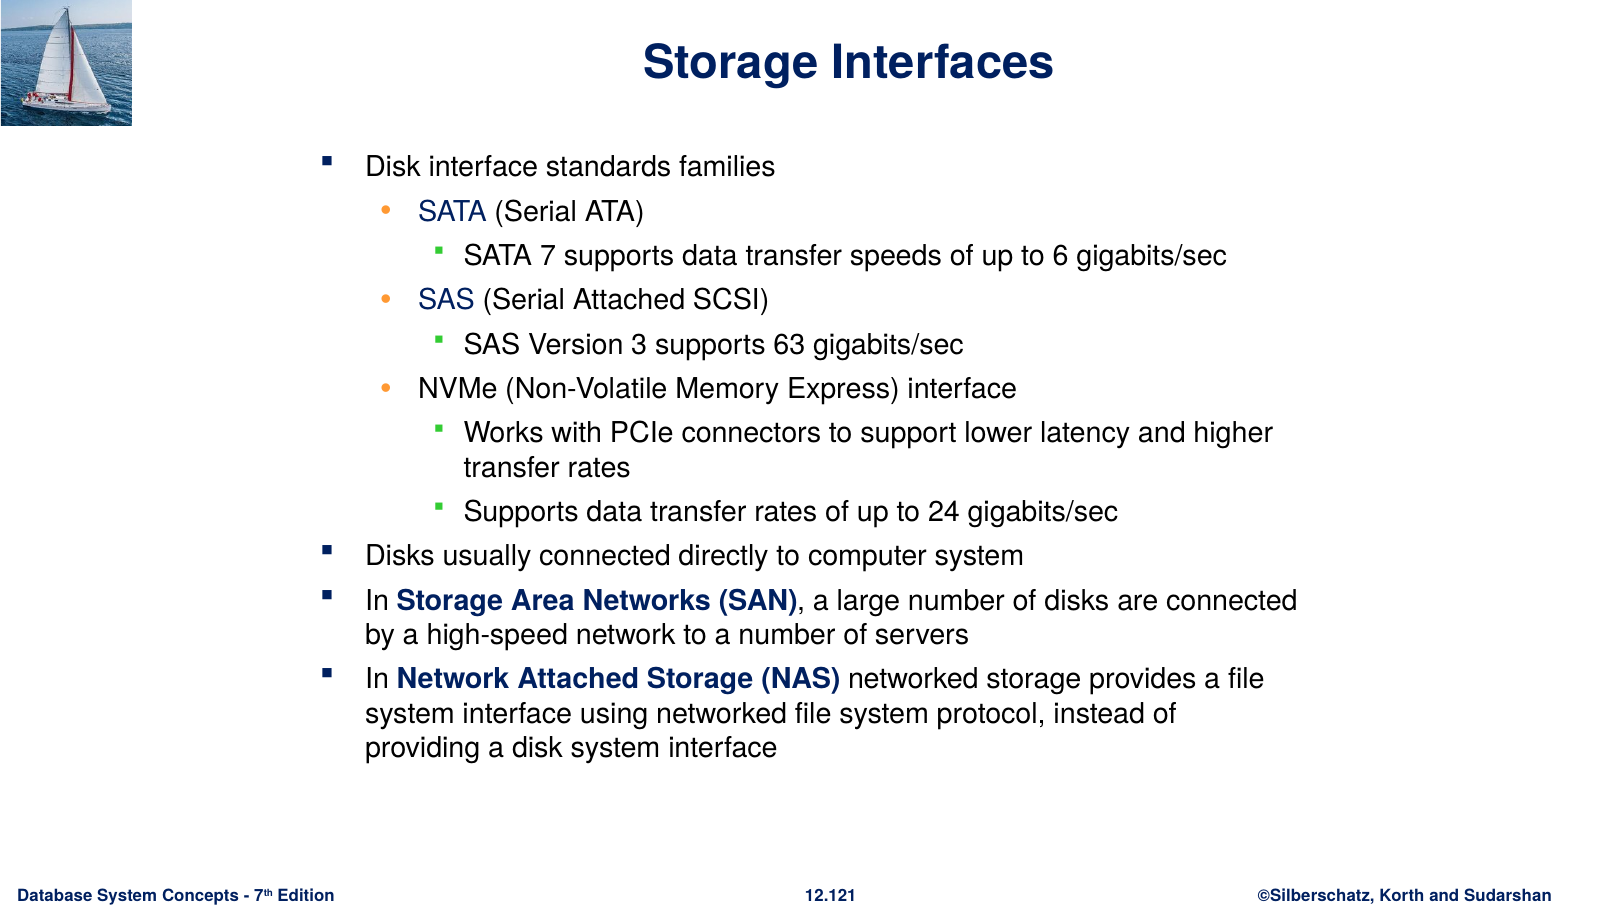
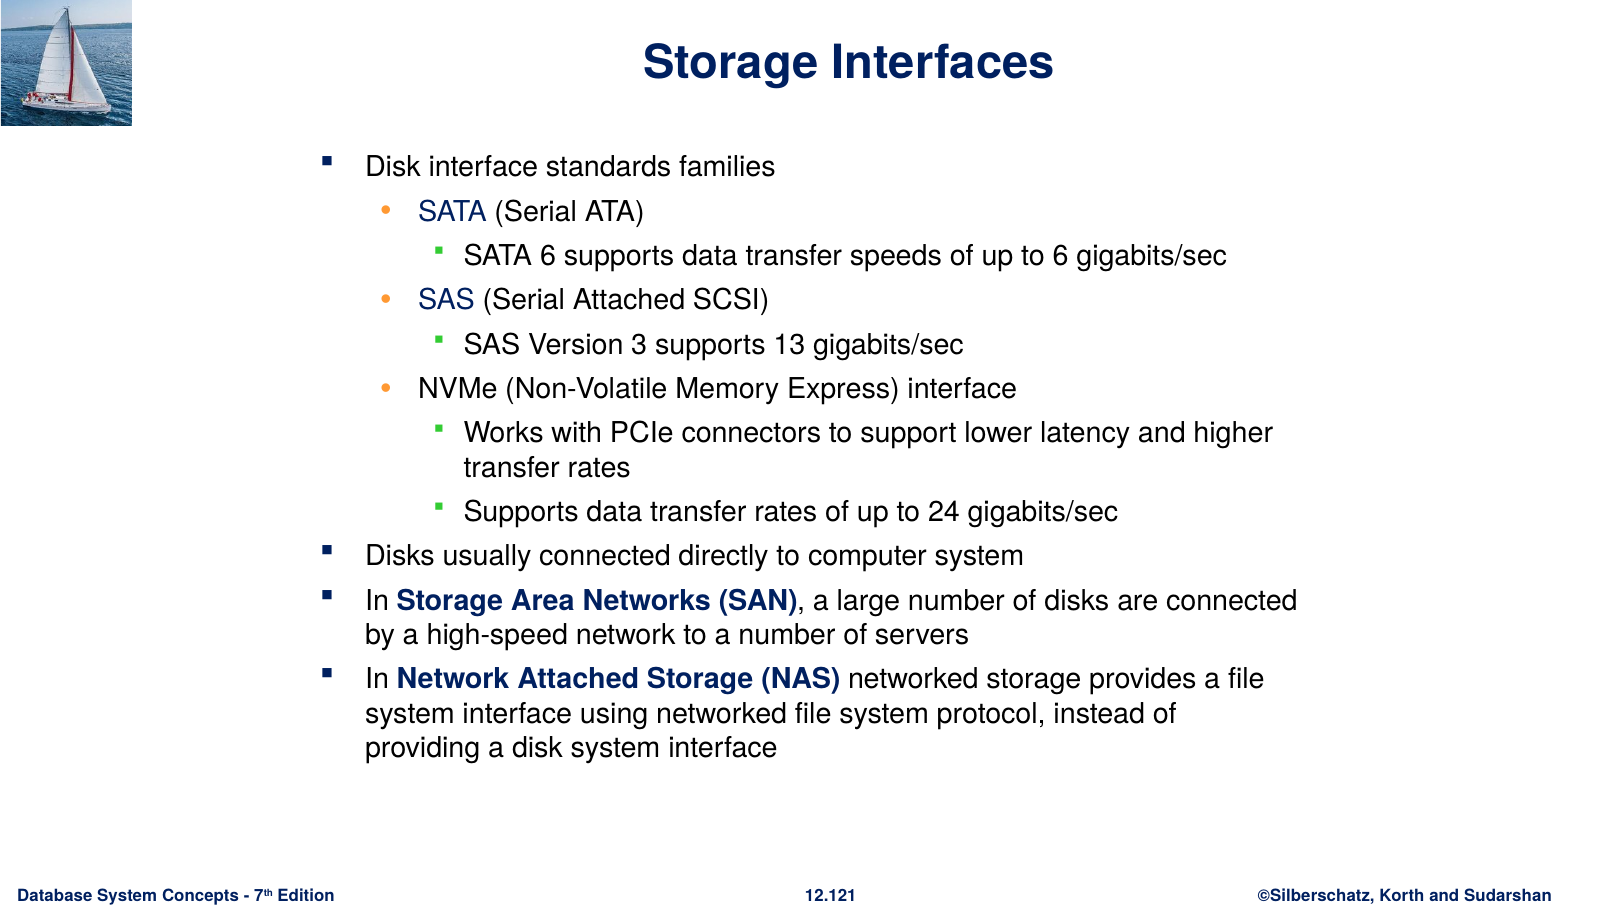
SATA 7: 7 -> 6 (548, 256)
63: 63 -> 13 (789, 344)
